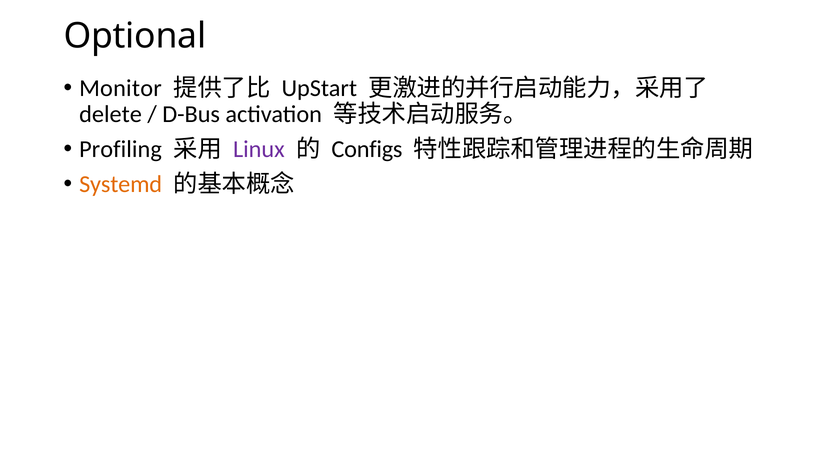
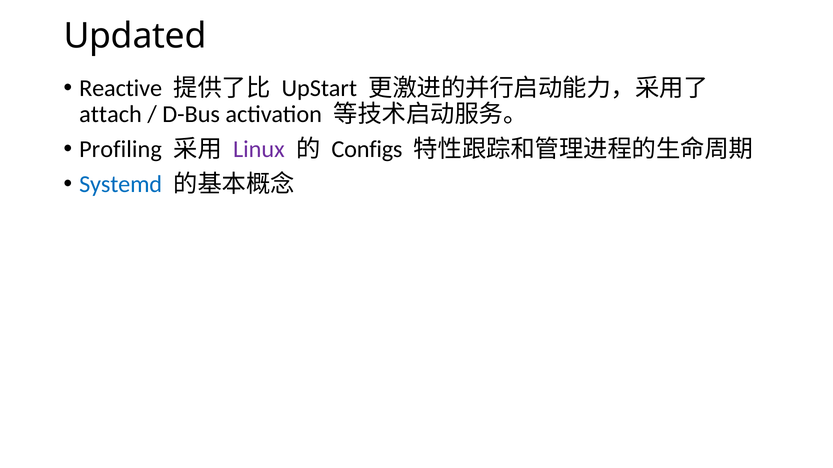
Optional: Optional -> Updated (135, 36)
Monitor: Monitor -> Reactive (121, 88)
delete: delete -> attach (111, 115)
Systemd colour: orange -> blue (121, 184)
